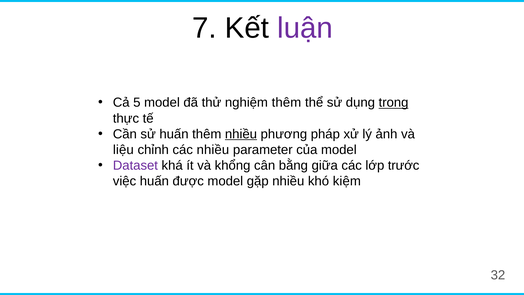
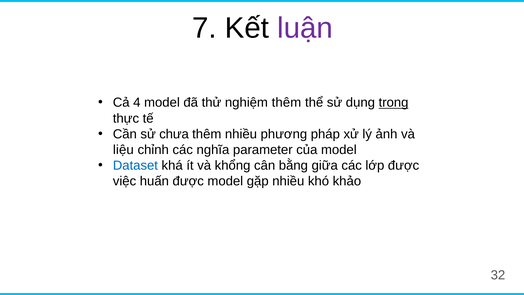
5: 5 -> 4 (137, 103)
sử huấn: huấn -> chưa (174, 134)
nhiều underline: present -> none (241, 134)
các nhiều: nhiều -> nghĩa (213, 150)
Dataset colour: purple -> blue (135, 165)
lớp trước: trước -> được (404, 165)
kiệm: kiệm -> khảo (347, 181)
